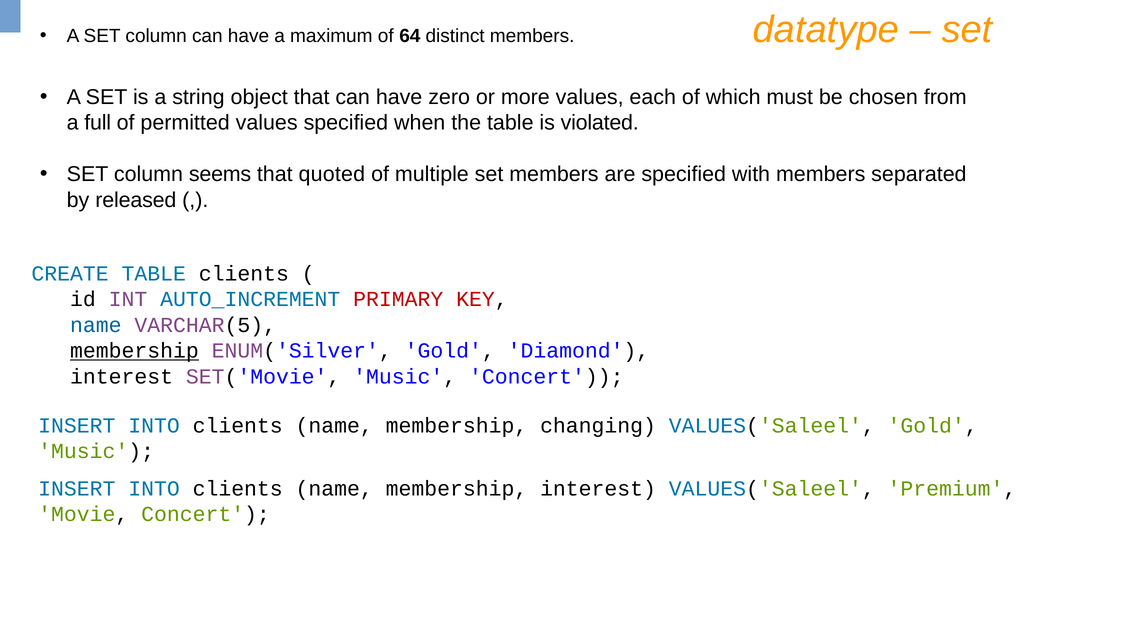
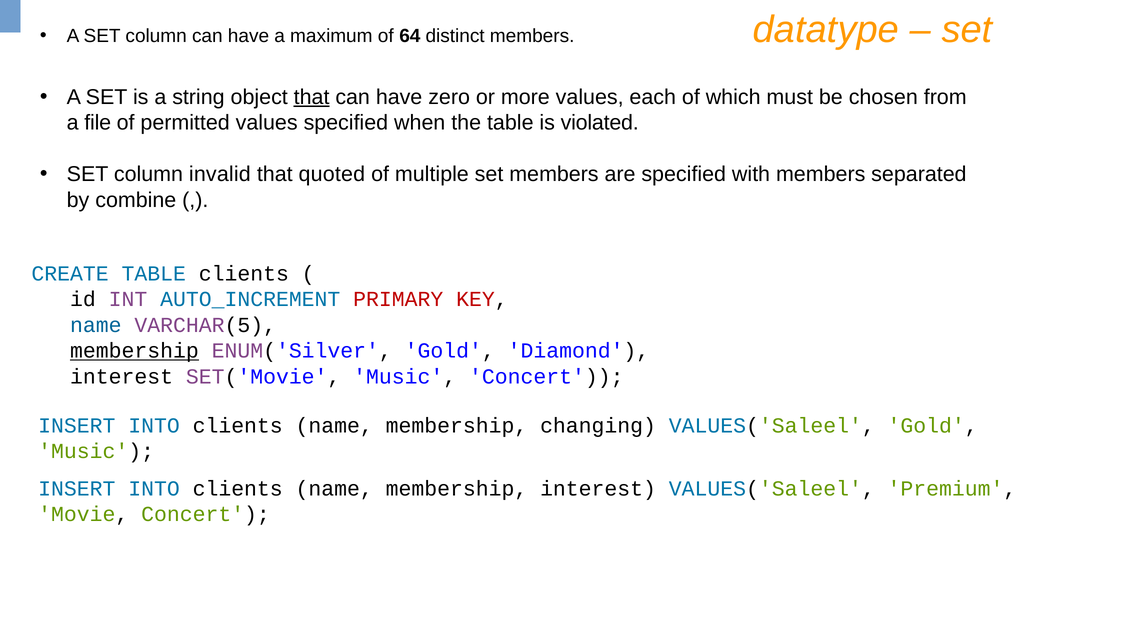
that underline: none -> present (312, 97)
full: full -> file (98, 123)
seems: seems -> invalid (220, 174)
released: released -> combine (136, 200)
